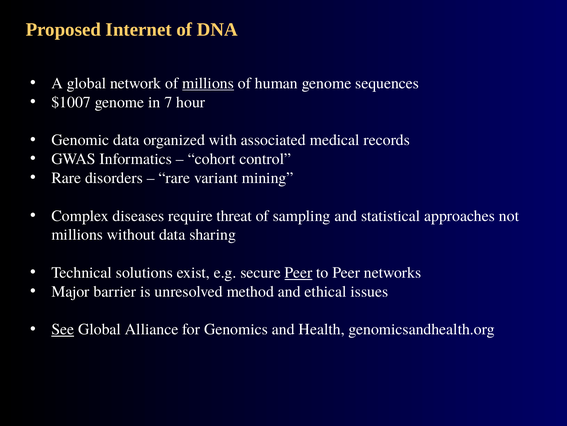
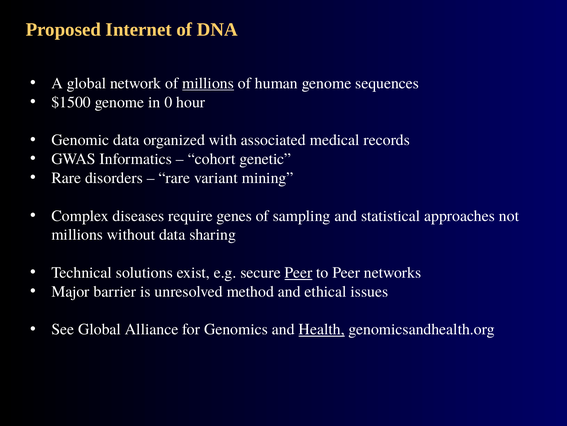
$1007: $1007 -> $1500 (71, 102)
7: 7 -> 0 (168, 102)
control: control -> genetic (265, 159)
threat: threat -> genes (234, 215)
See underline: present -> none (63, 329)
Health underline: none -> present (322, 329)
